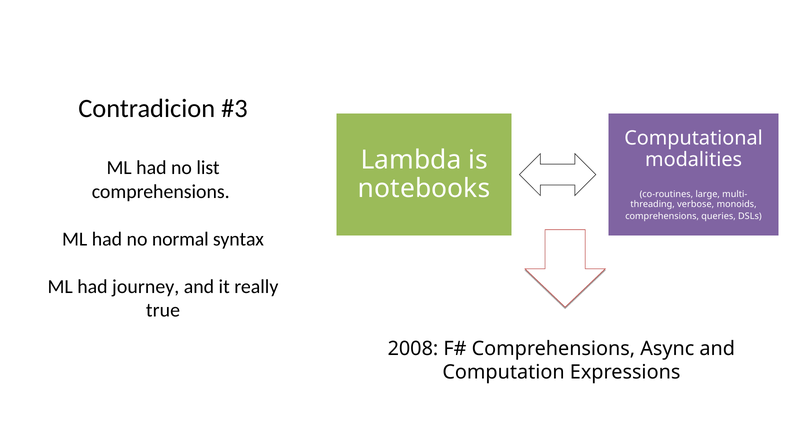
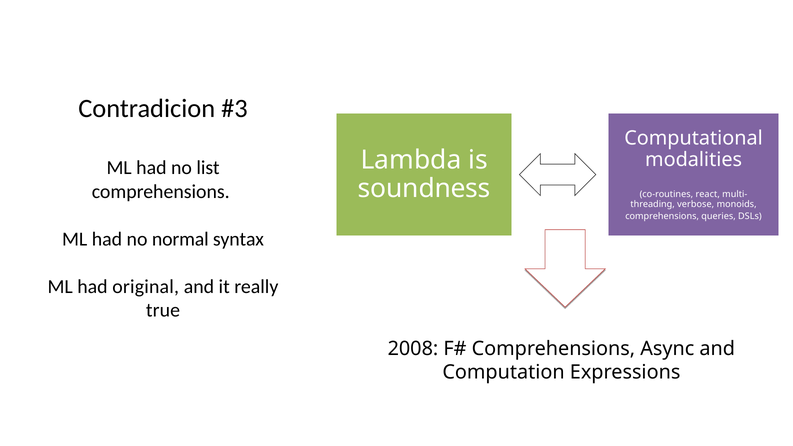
notebooks: notebooks -> soundness (424, 189)
large: large -> react (708, 194)
journey: journey -> original (146, 287)
